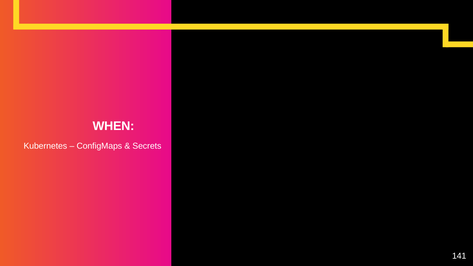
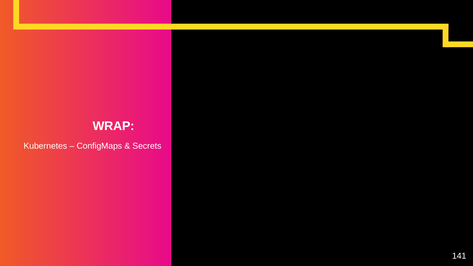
WHEN: WHEN -> WRAP (113, 126)
